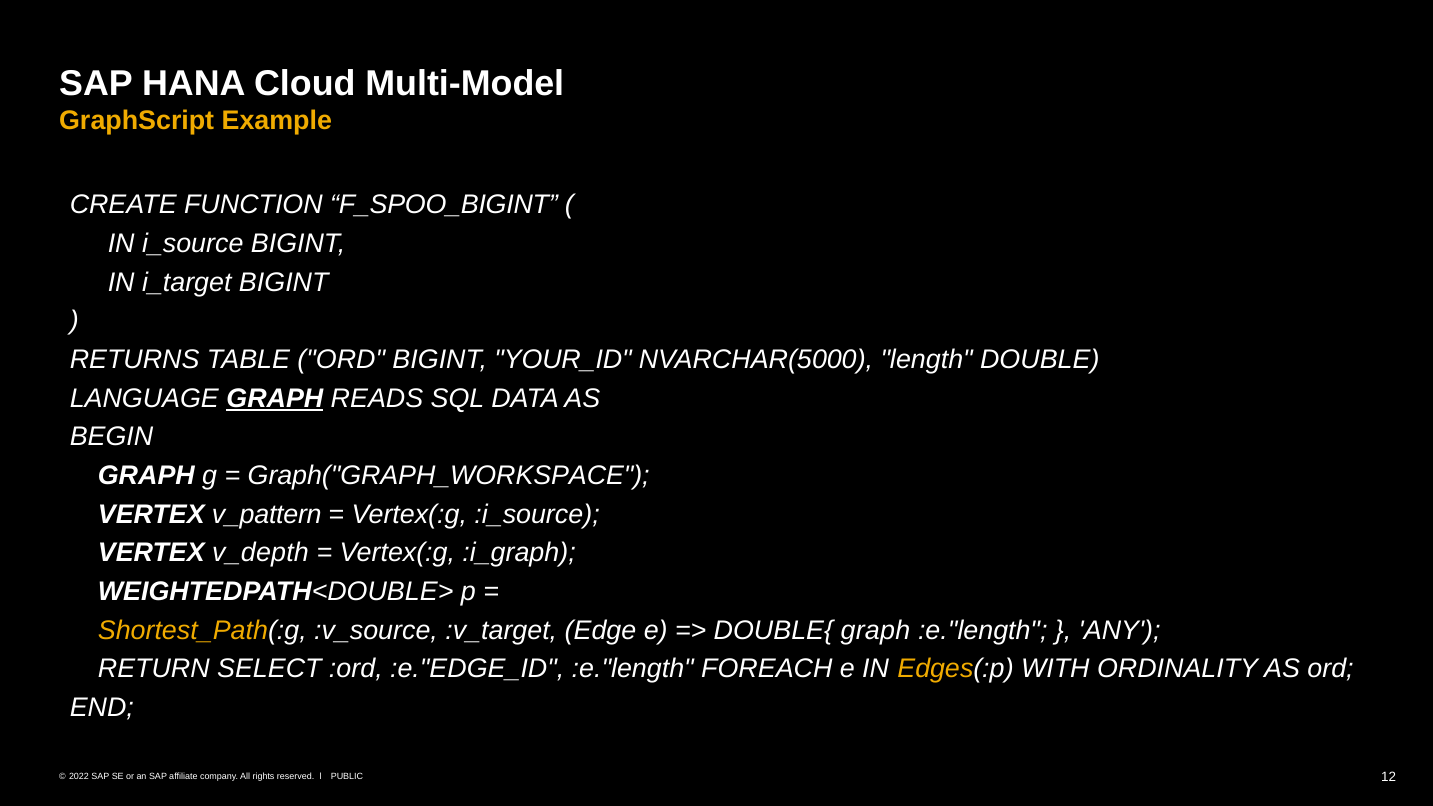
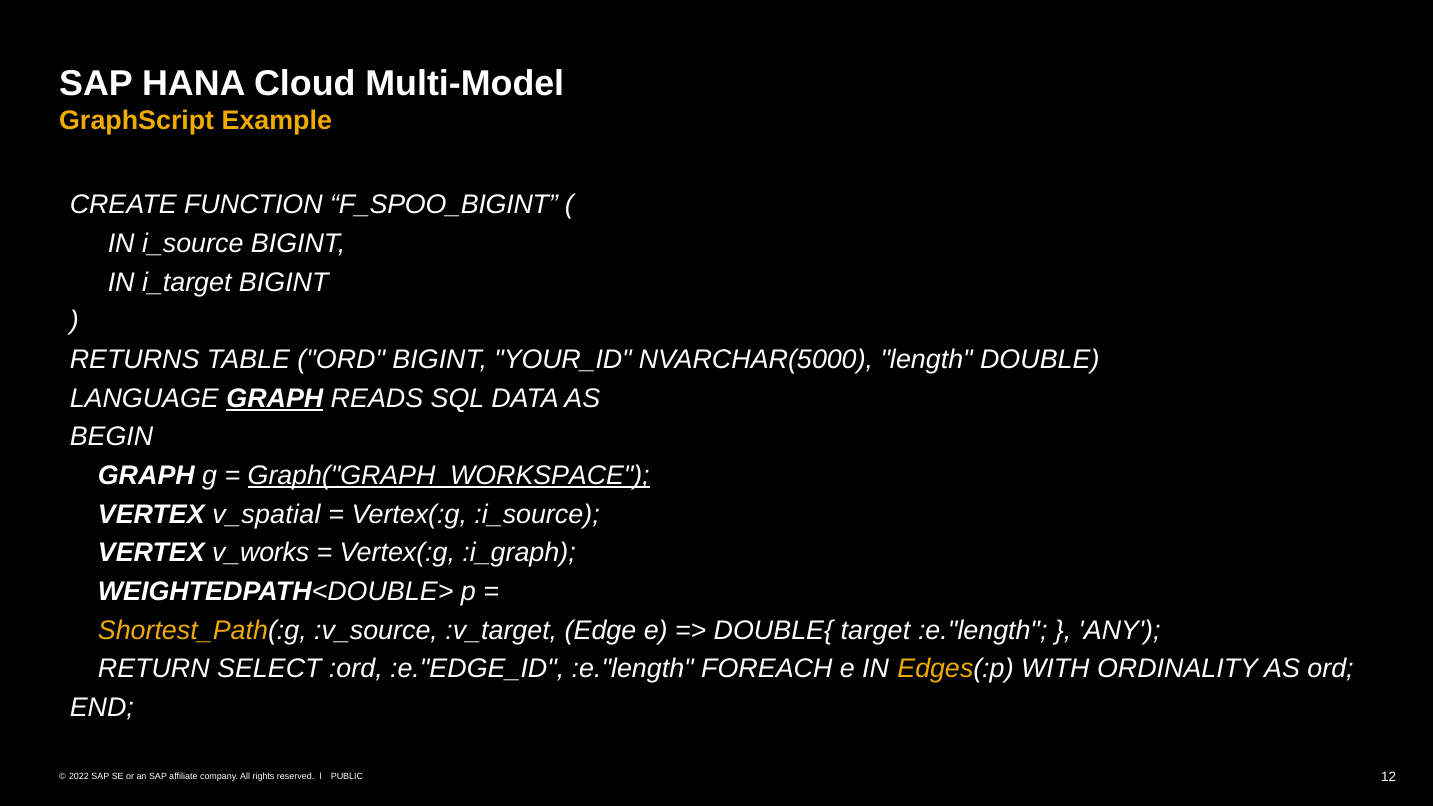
Graph("GRAPH_WORKSPACE underline: none -> present (449, 475)
v_pattern: v_pattern -> v_spatial (266, 514)
v_depth: v_depth -> v_works (261, 553)
DOUBLE{ graph: graph -> target (875, 630)
